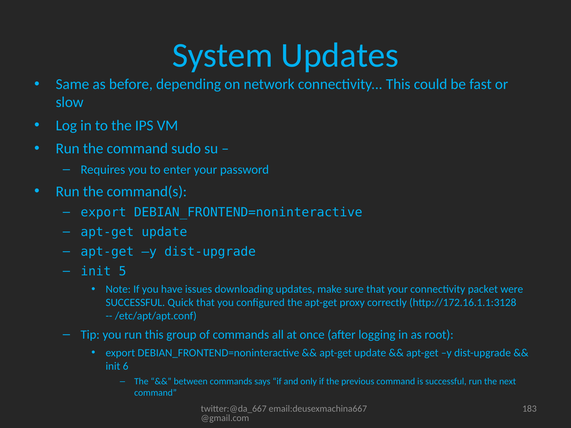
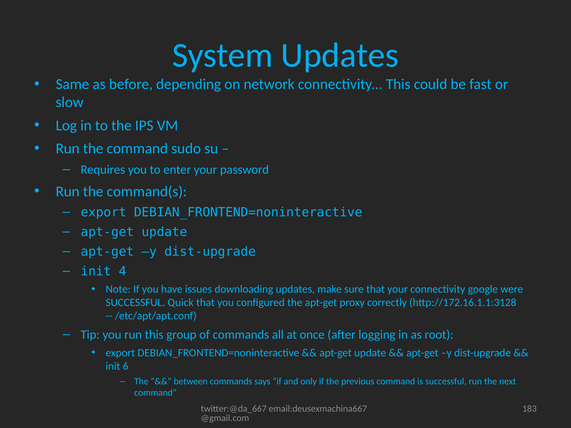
5: 5 -> 4 (123, 271)
packet: packet -> google (483, 289)
